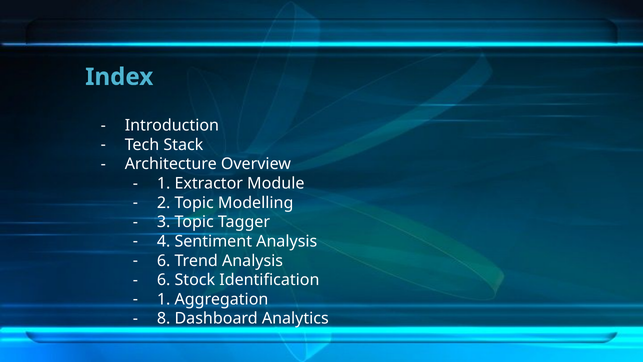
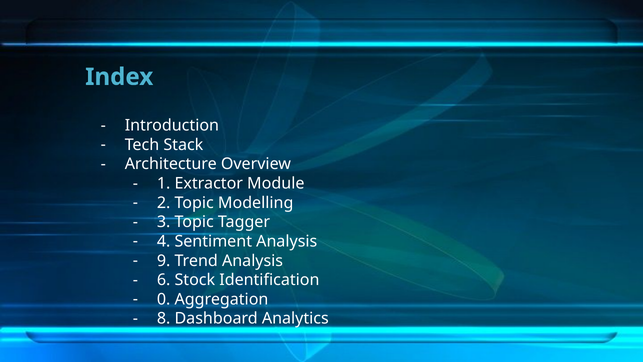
6: 6 -> 9 (164, 261)
1: 1 -> 0 (164, 299)
